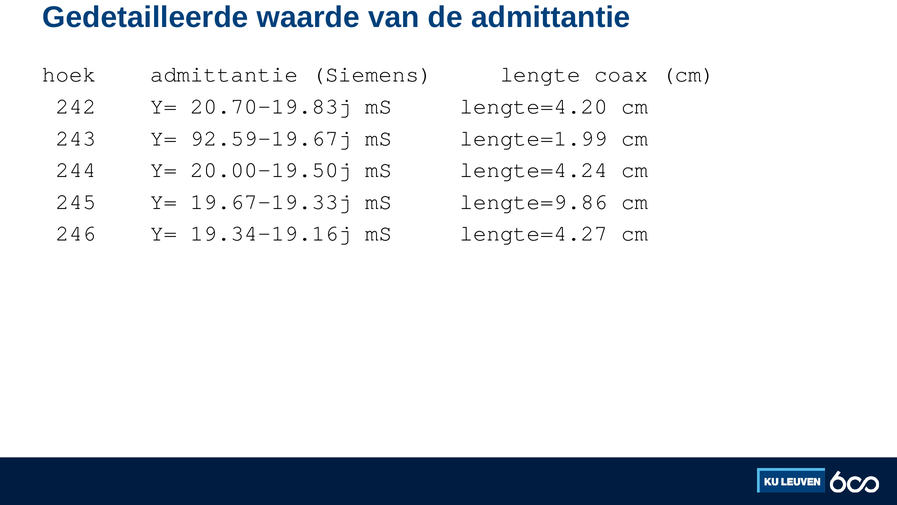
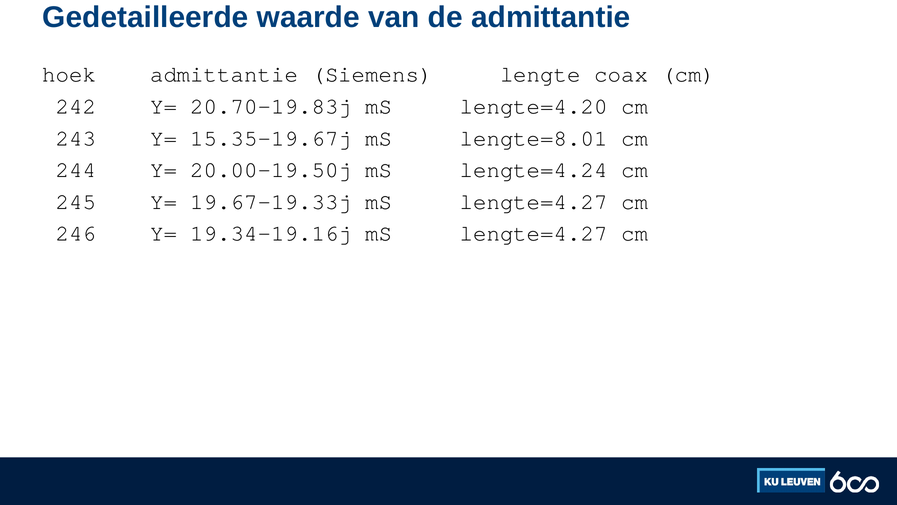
92.59-19.67j: 92.59-19.67j -> 15.35-19.67j (271, 138)
lengte=1.99: lengte=1.99 -> lengte=8.01 (534, 138)
19.67-19.33j mS lengte=9.86: lengte=9.86 -> lengte=4.27 (534, 202)
